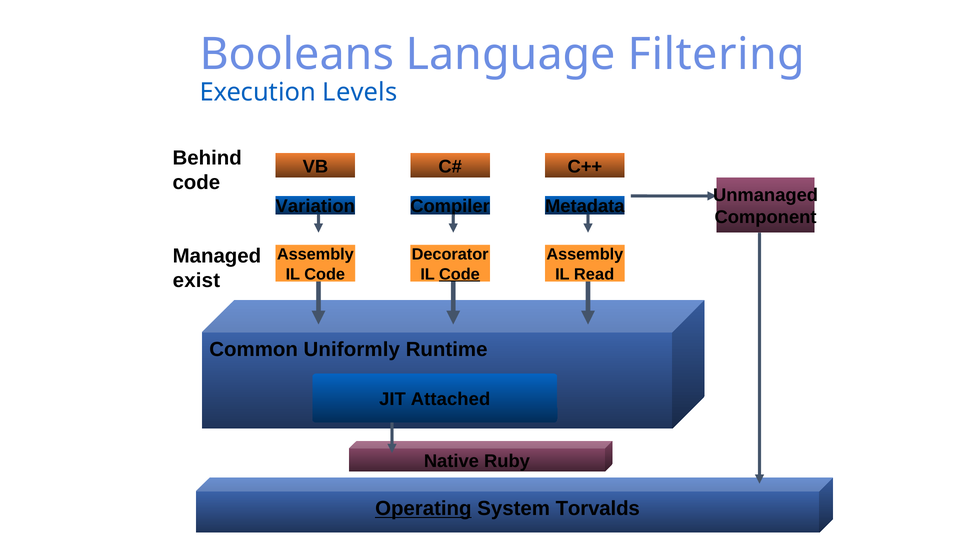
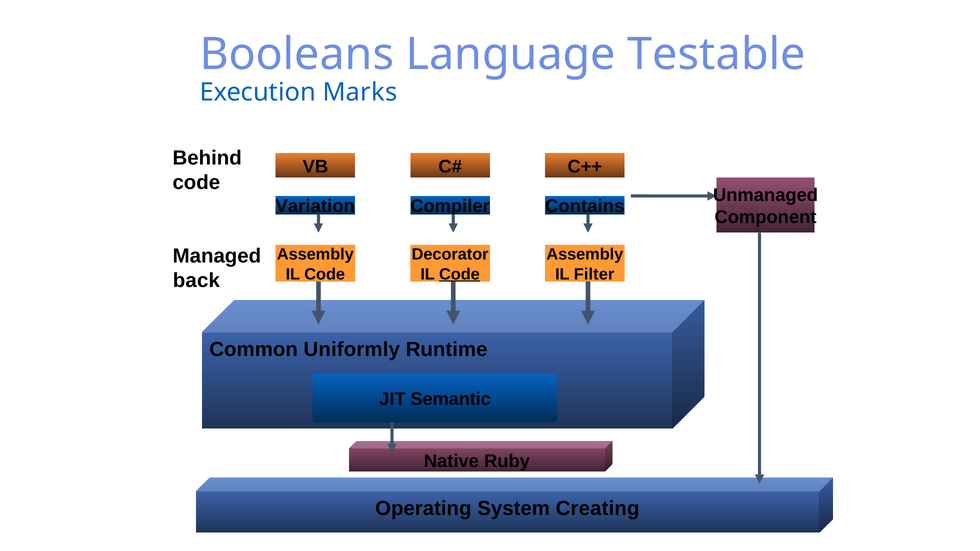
Filtering: Filtering -> Testable (717, 54)
Levels: Levels -> Marks (360, 93)
Metadata: Metadata -> Contains (585, 206)
Read: Read -> Filter (594, 274)
exist: exist -> back (196, 281)
Attached: Attached -> Semantic (451, 399)
Operating underline: present -> none (423, 509)
Torvalds: Torvalds -> Creating (598, 509)
